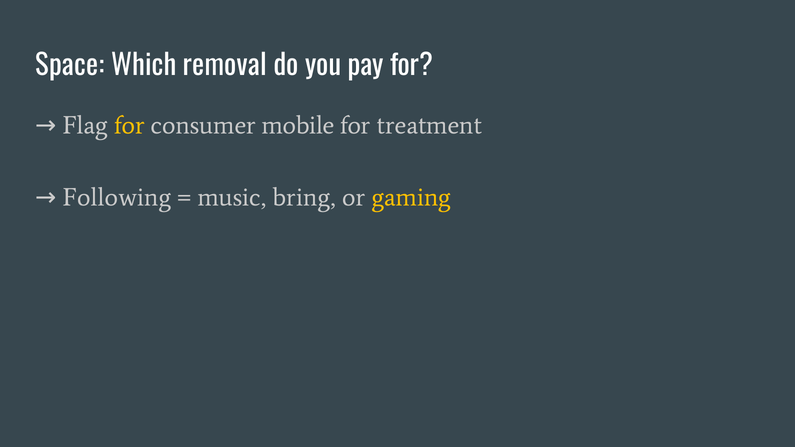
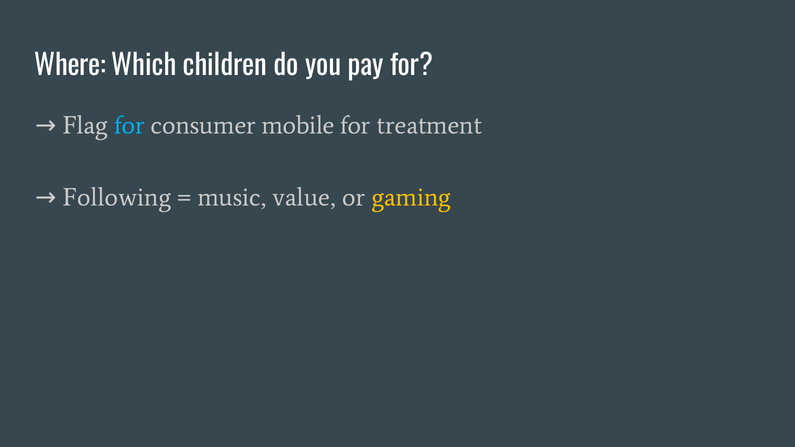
Space: Space -> Where (70, 66)
removal: removal -> children (225, 66)
for colour: yellow -> light blue (129, 125)
bring: bring -> value (304, 197)
